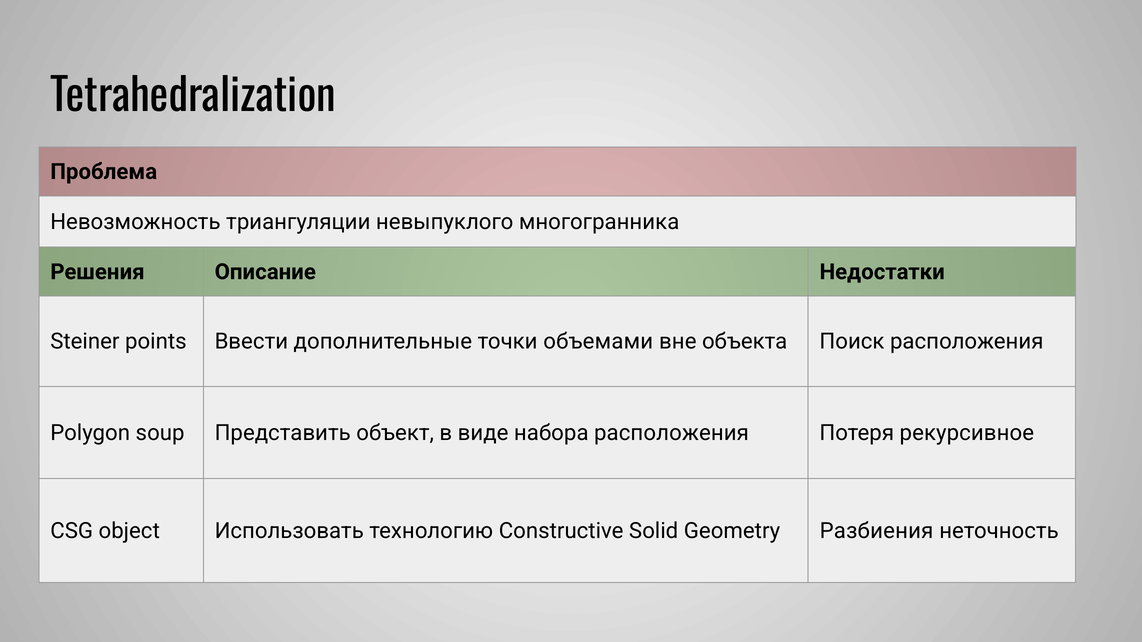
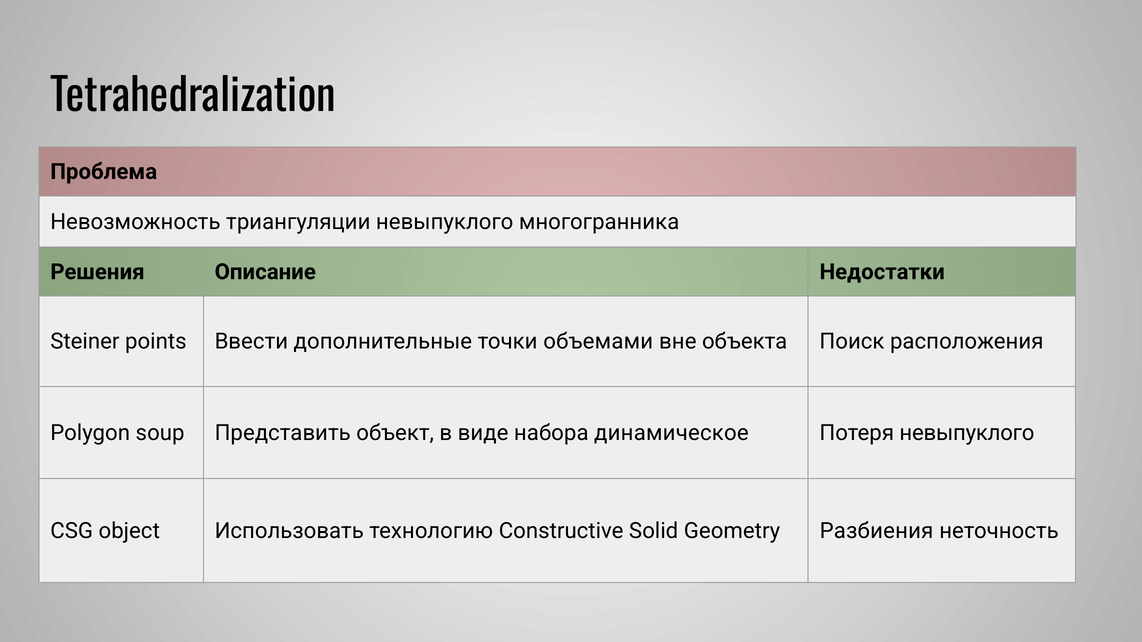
набора расположения: расположения -> динамическое (671, 433)
Потеря рекурсивное: рекурсивное -> невыпуклого (967, 433)
